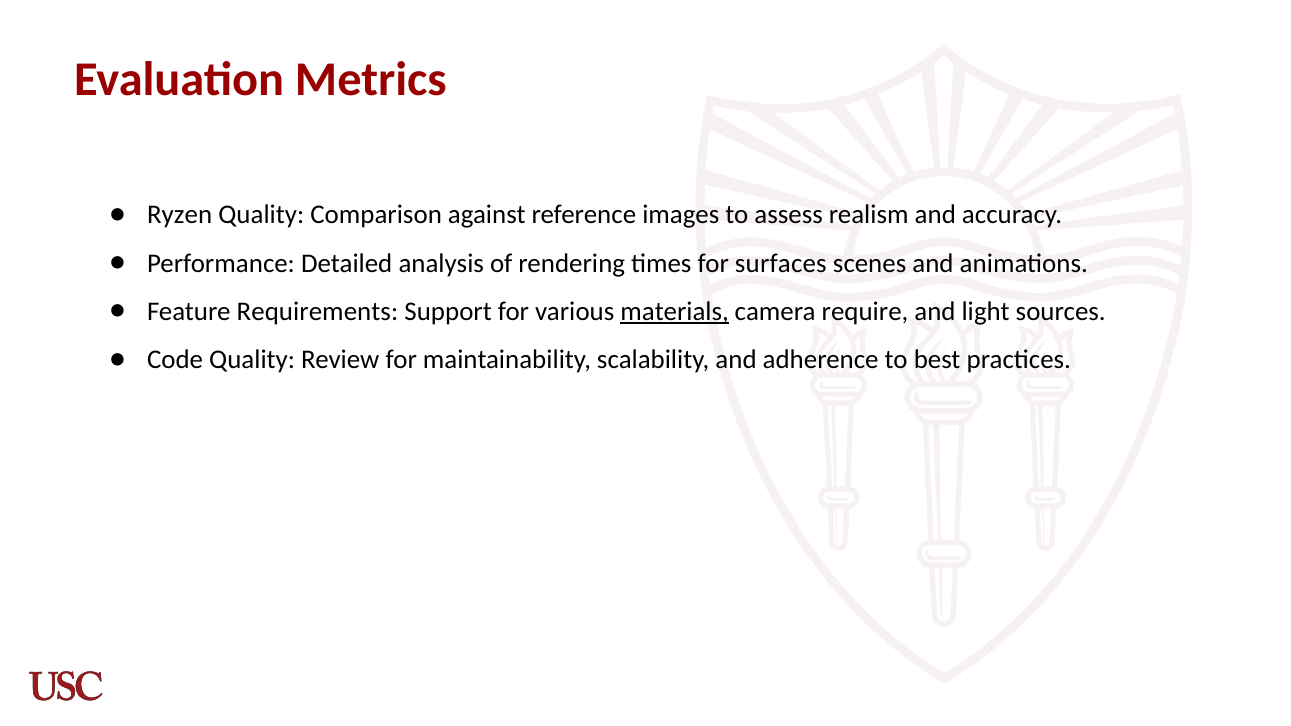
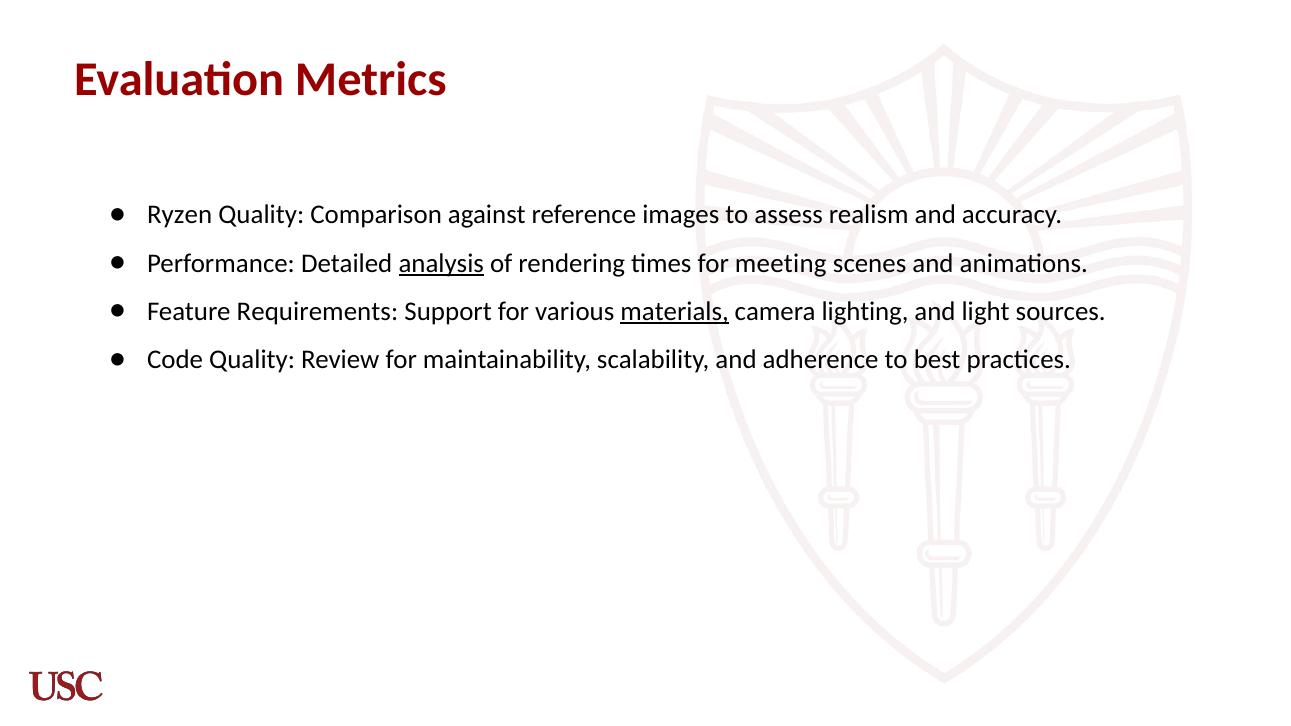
analysis underline: none -> present (441, 263)
surfaces: surfaces -> meeting (781, 263)
require: require -> lighting (865, 312)
